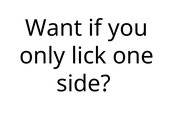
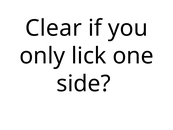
Want: Want -> Clear (53, 28)
